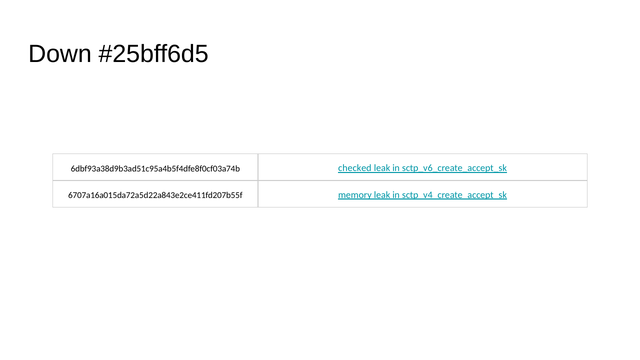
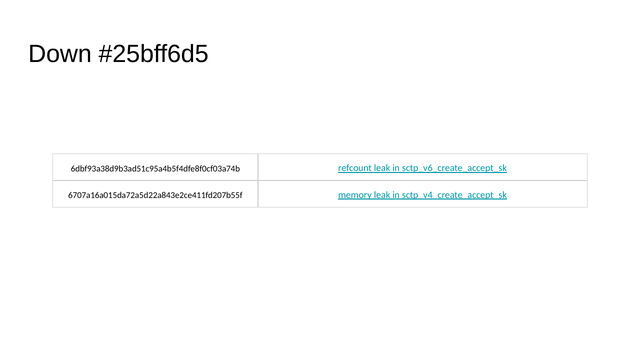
checked: checked -> refcount (355, 168)
